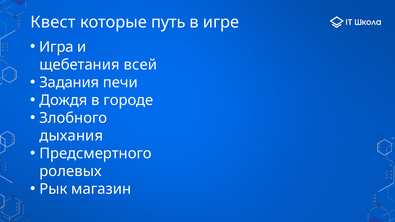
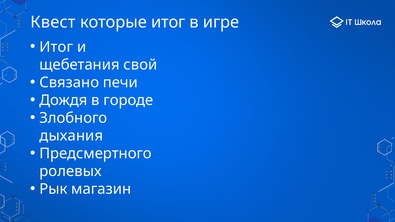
которые путь: путь -> итог (168, 22)
Игра: Игра -> Итог (56, 47)
всей: всей -> свой (140, 65)
Задания: Задания -> Связано (69, 82)
